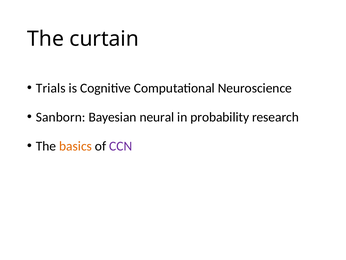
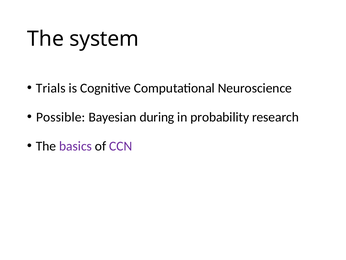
curtain: curtain -> system (104, 39)
Sanborn: Sanborn -> Possible (61, 117)
neural: neural -> during (157, 117)
basics colour: orange -> purple (76, 146)
